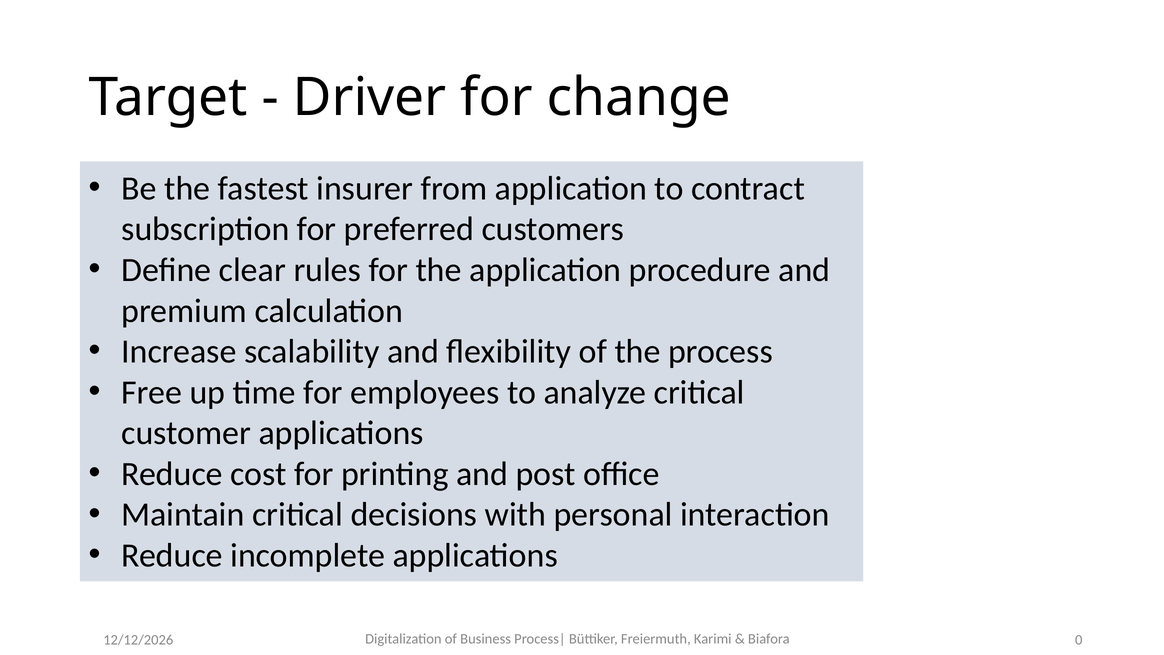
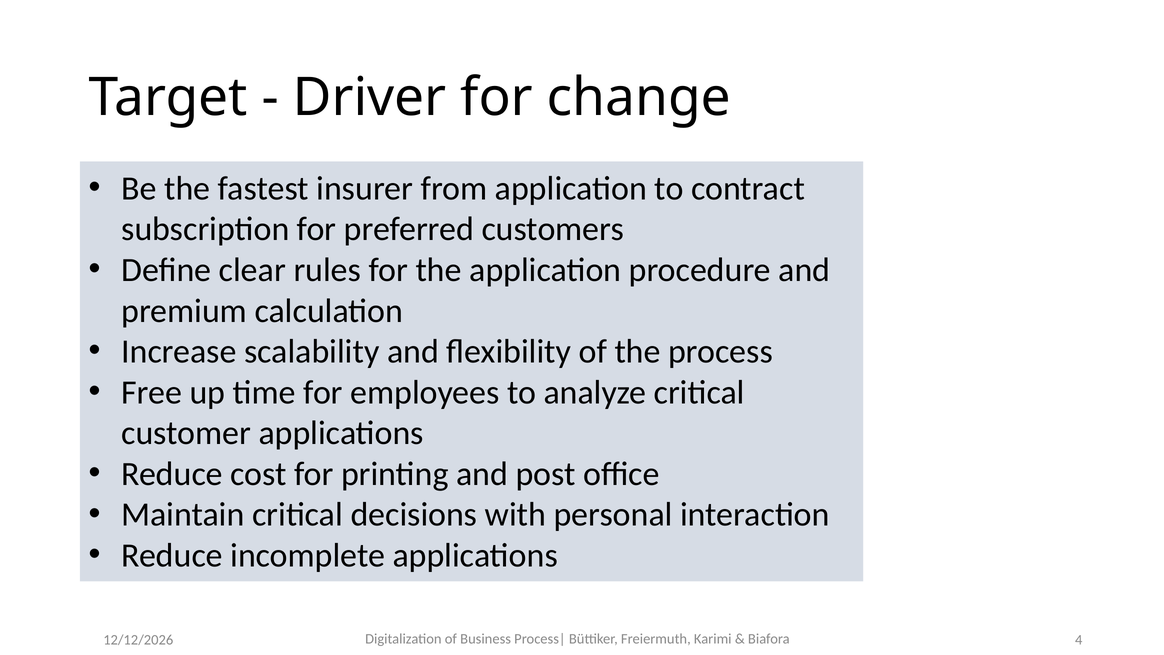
0: 0 -> 4 (1079, 640)
